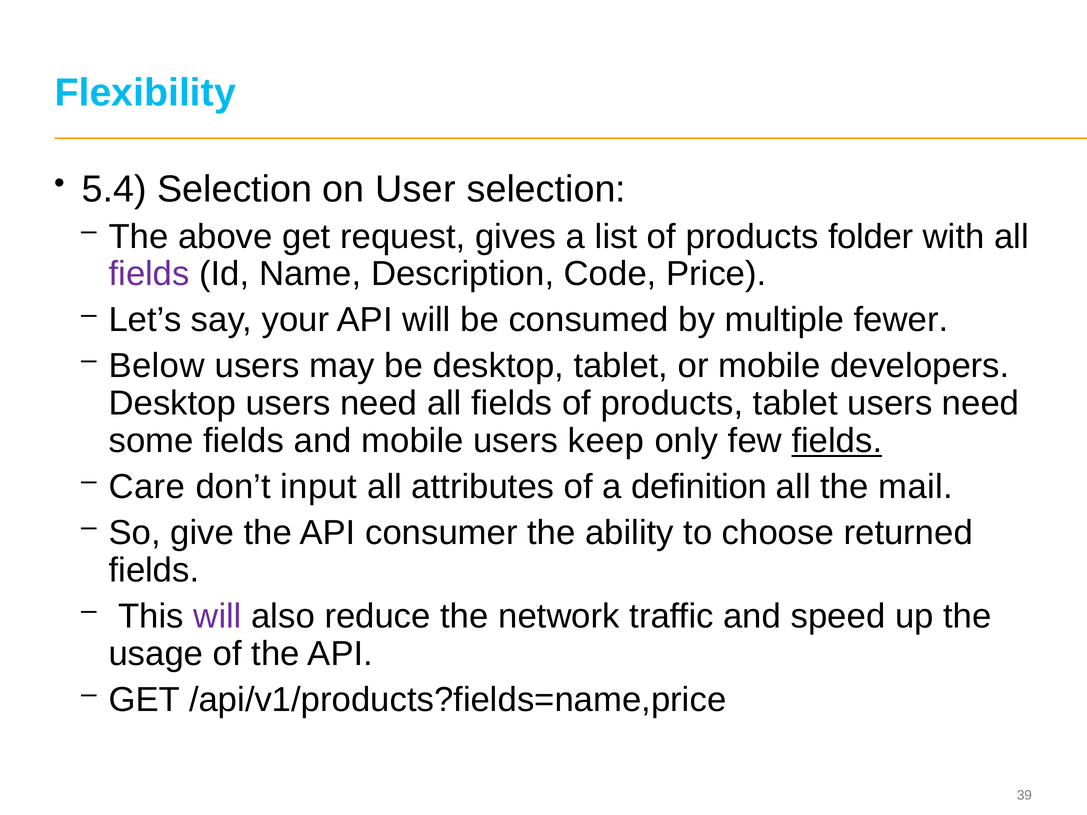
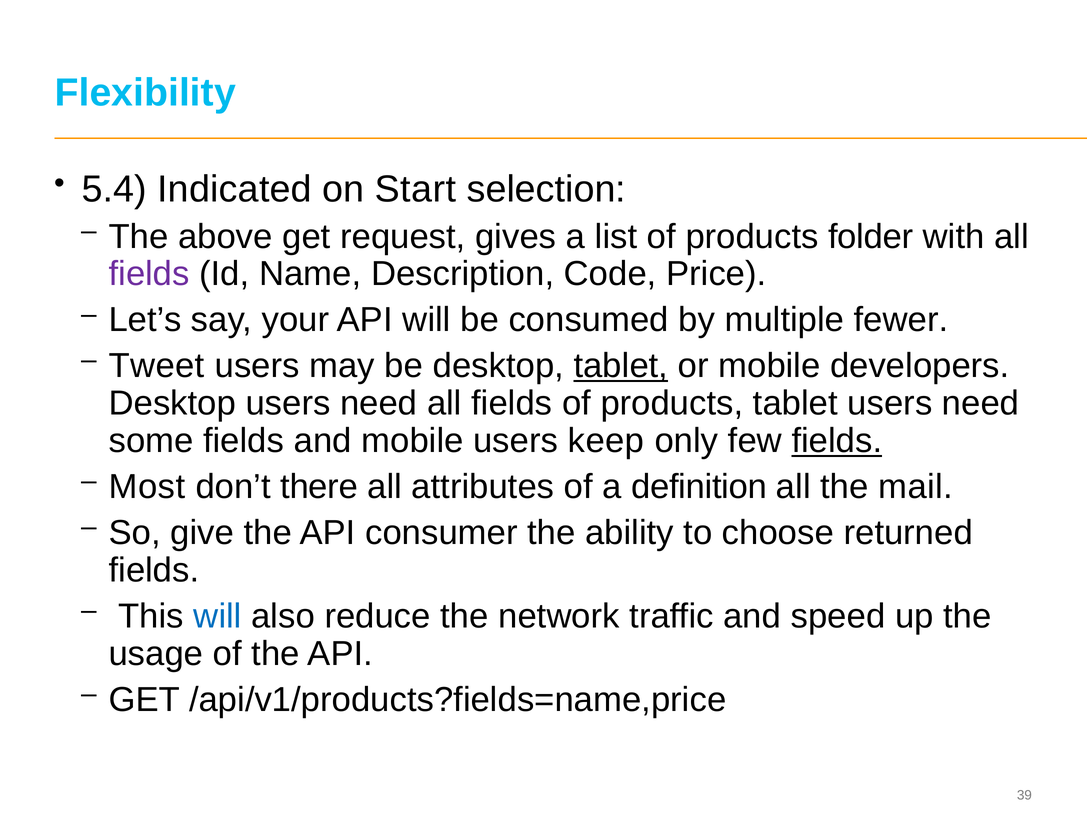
5.4 Selection: Selection -> Indicated (234, 189)
User: User -> Start (415, 189)
Below: Below -> Tweet (157, 366)
tablet underline: none -> present (621, 366)
Care: Care -> Most (147, 487)
input: input -> there (319, 487)
will colour: purple -> blue (218, 616)
